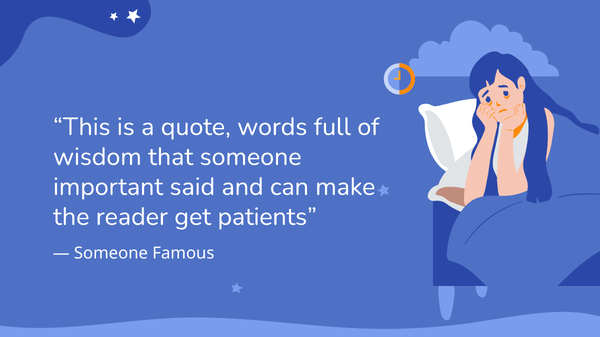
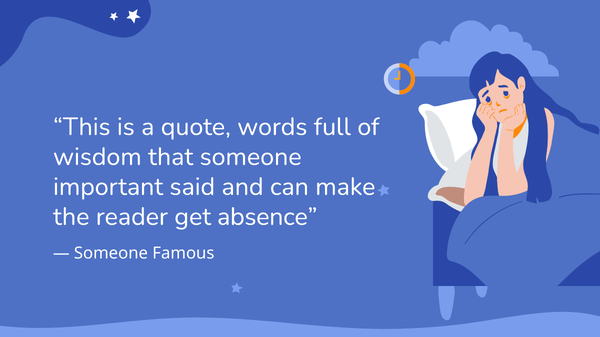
patients: patients -> absence (267, 217)
